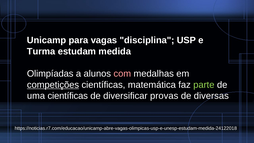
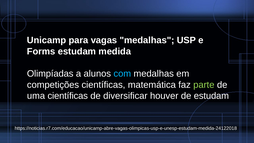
vagas disciplina: disciplina -> medalhas (147, 40)
Turma: Turma -> Forms (41, 51)
com colour: pink -> light blue (122, 74)
competições underline: present -> none (53, 85)
provas: provas -> houver (164, 96)
de diversas: diversas -> estudam (211, 96)
